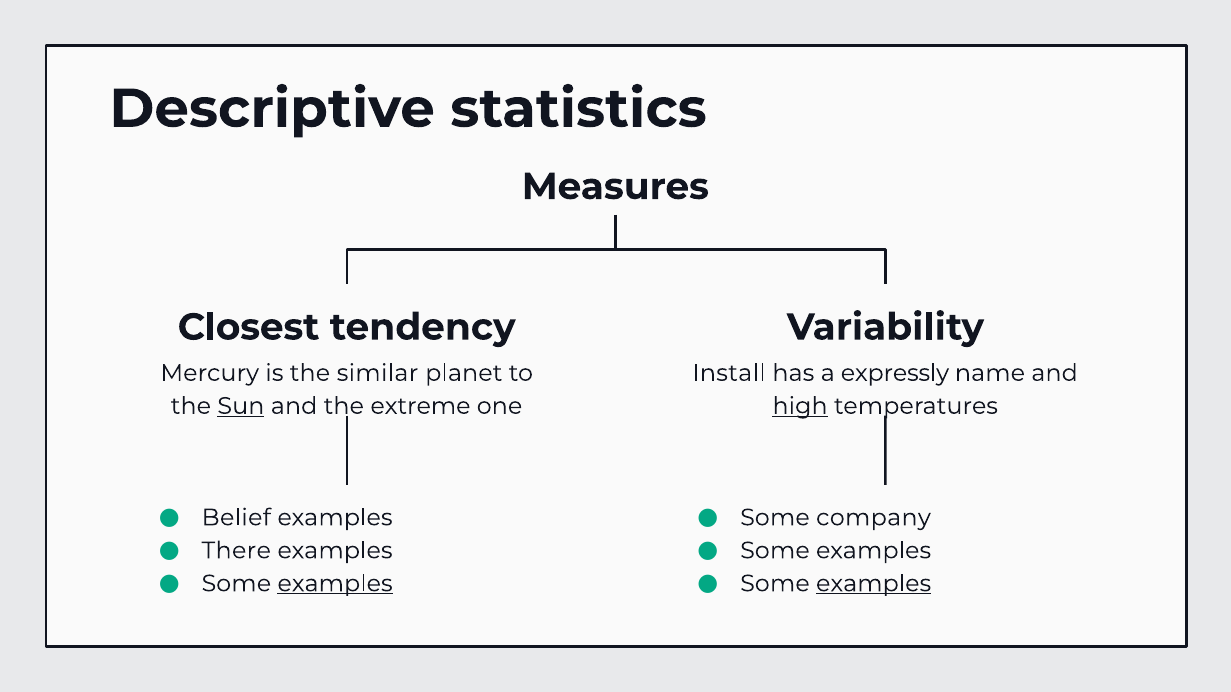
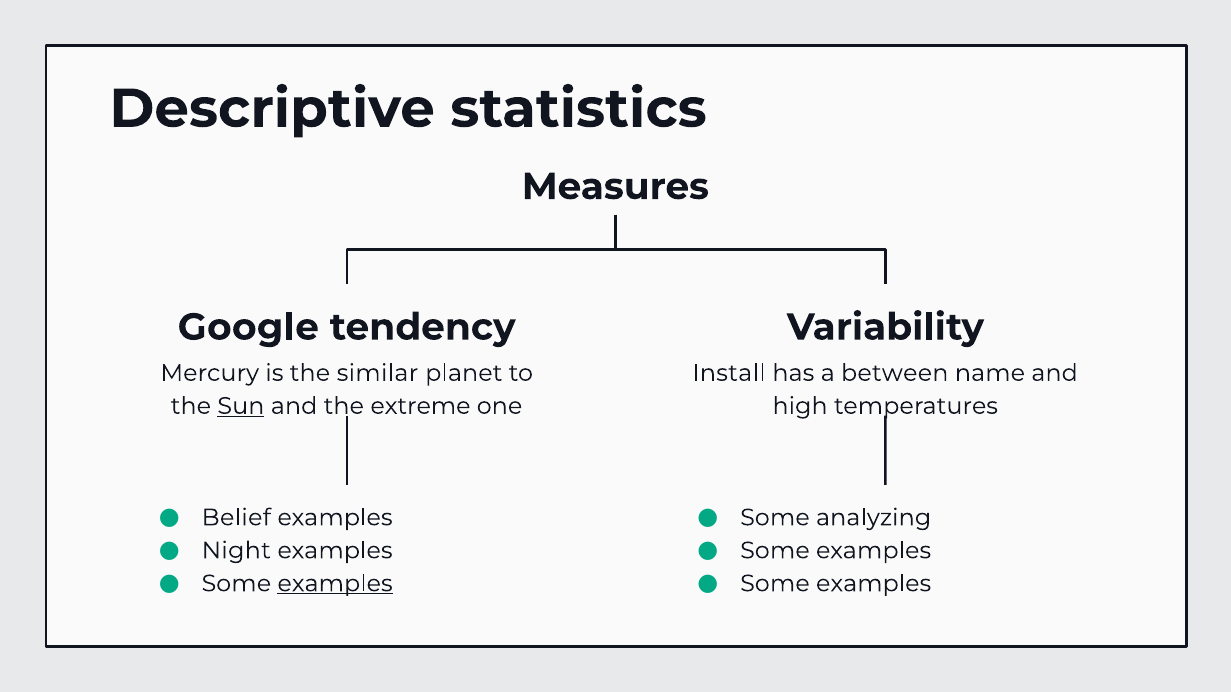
Closest: Closest -> Google (248, 327)
expressly: expressly -> between (895, 373)
high underline: present -> none (800, 406)
company: company -> analyzing (874, 518)
There: There -> Night (236, 551)
examples underline: present -> none (874, 584)
